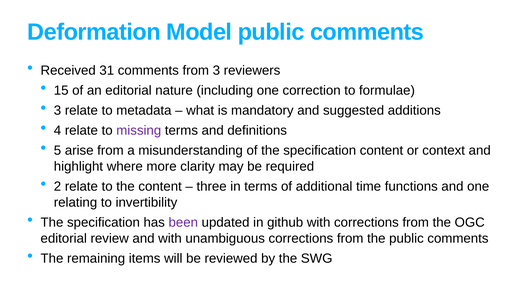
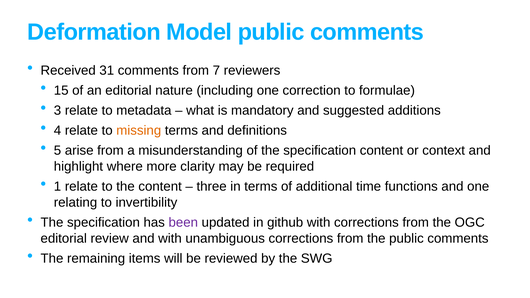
from 3: 3 -> 7 (216, 71)
missing colour: purple -> orange (139, 131)
2: 2 -> 1 (58, 187)
